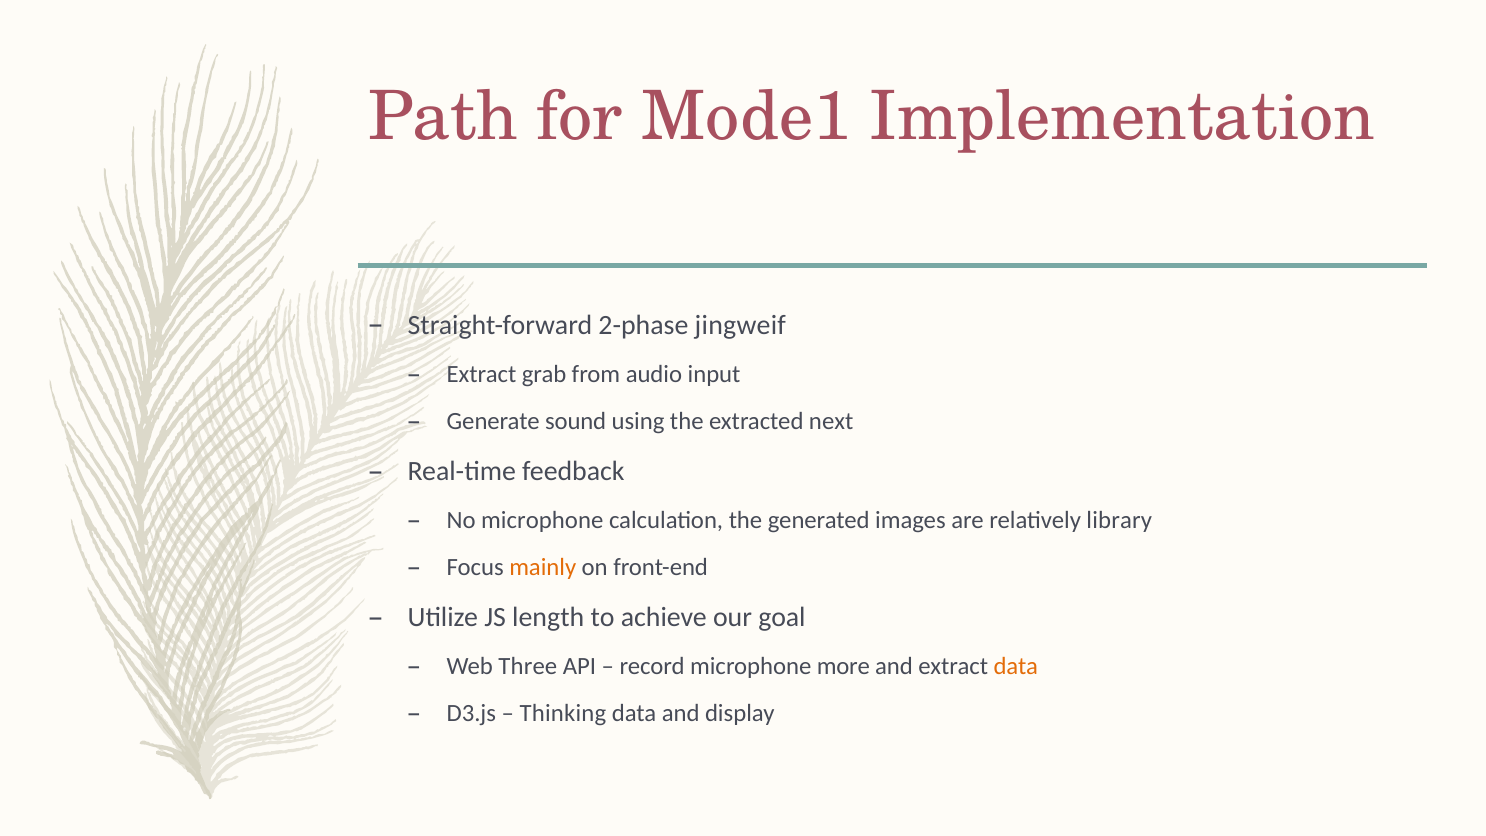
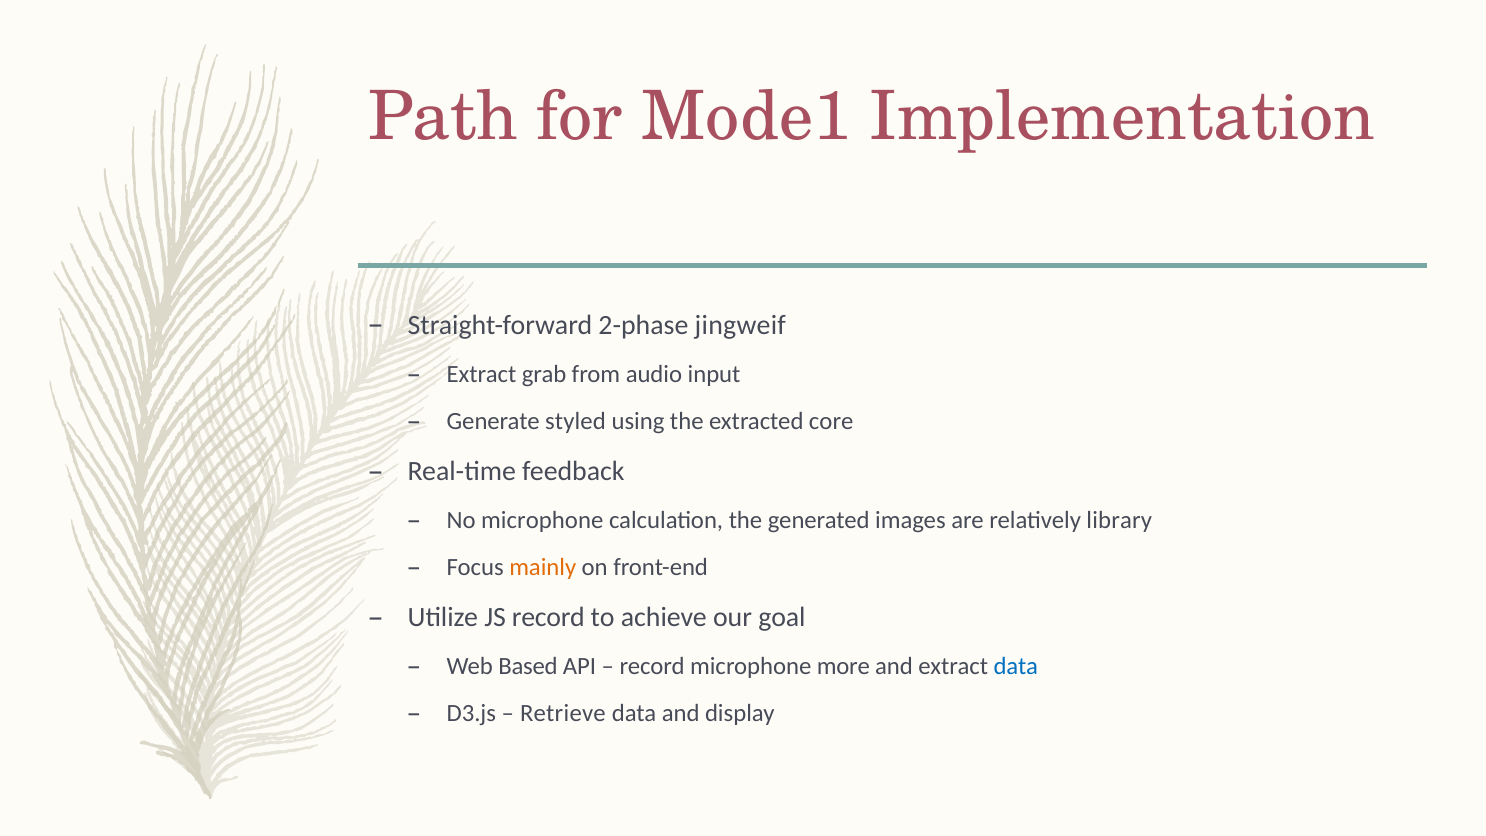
sound: sound -> styled (576, 421)
next: next -> core (831, 421)
JS length: length -> record (548, 617)
Three: Three -> Based (528, 666)
data colour: orange -> blue (1016, 666)
Thinking: Thinking -> Retrieve (563, 714)
